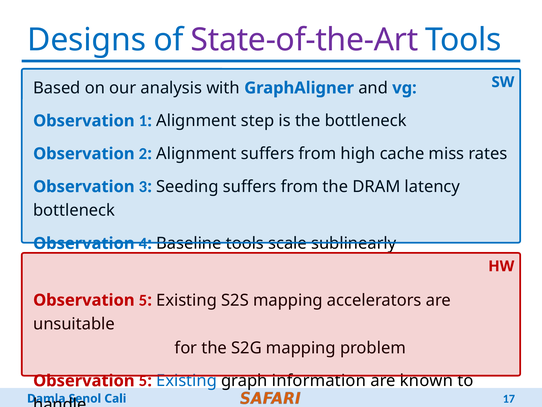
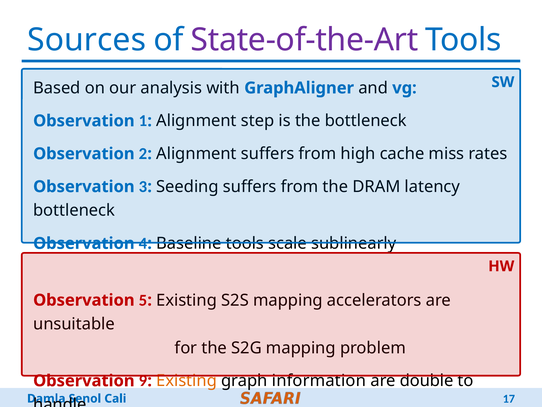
Designs: Designs -> Sources (87, 40)
5: 5 -> 9 (143, 380)
Existing colour: blue -> orange (187, 380)
known: known -> double (427, 380)
